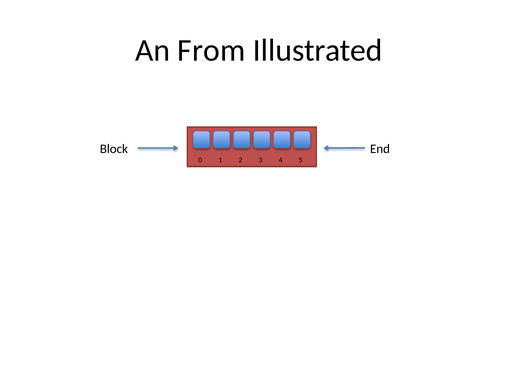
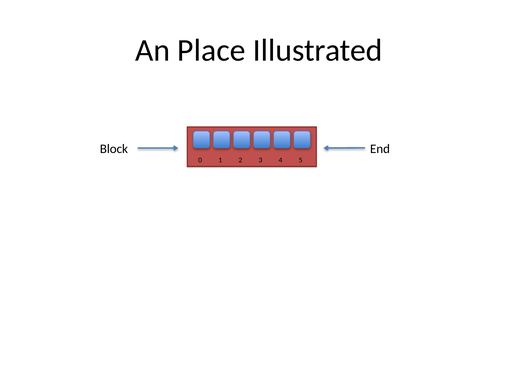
From: From -> Place (211, 50)
